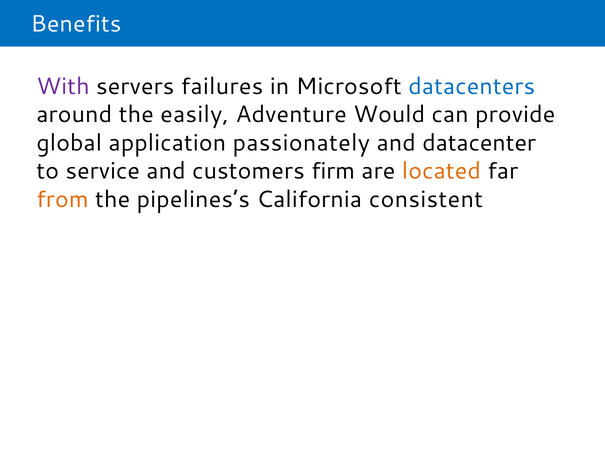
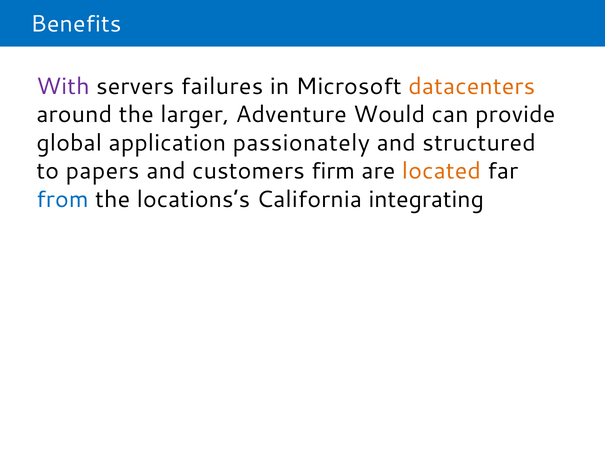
datacenters colour: blue -> orange (472, 86)
easily: easily -> larger (195, 115)
datacenter: datacenter -> structured (479, 143)
service: service -> papers (103, 171)
from colour: orange -> blue (62, 199)
pipelines’s: pipelines’s -> locations’s (193, 199)
consistent: consistent -> integrating (426, 199)
